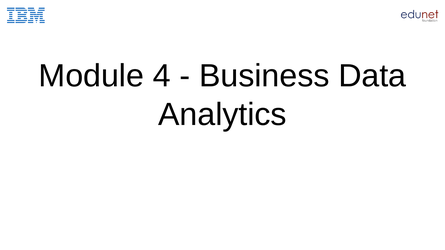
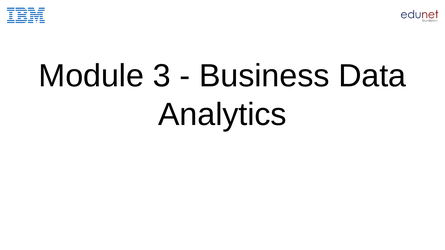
4: 4 -> 3 (162, 76)
